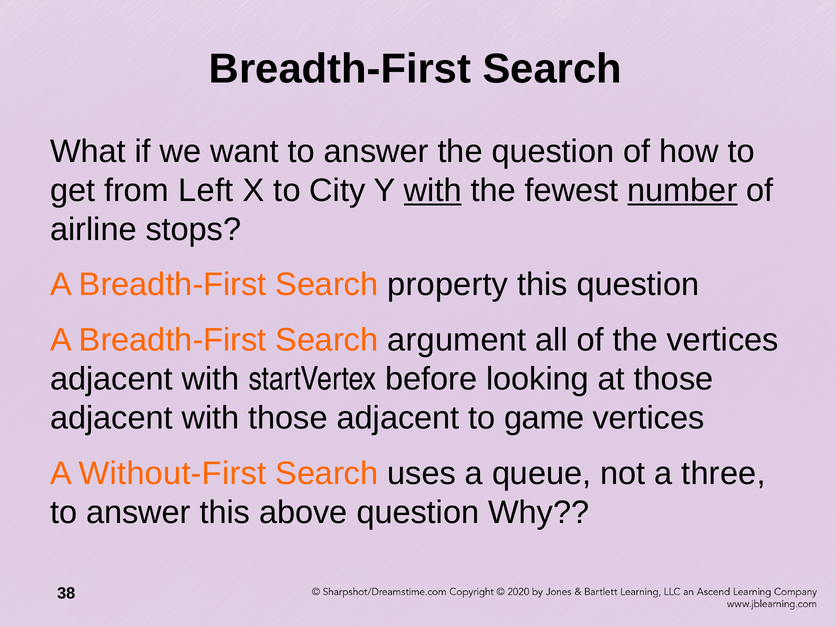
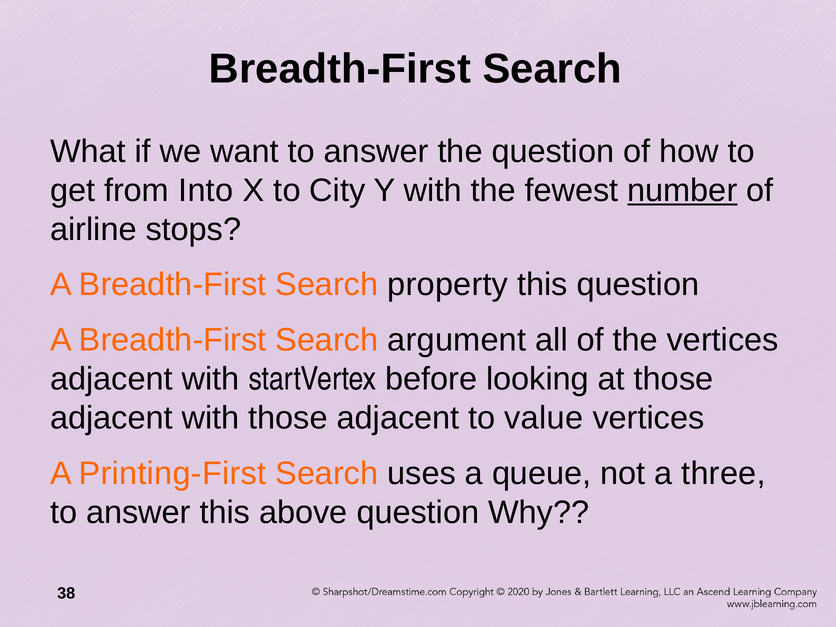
Left: Left -> Into (206, 190)
with underline: present -> none (433, 190)
game: game -> value (544, 418)
Without-First: Without-First -> Printing-First (173, 473)
